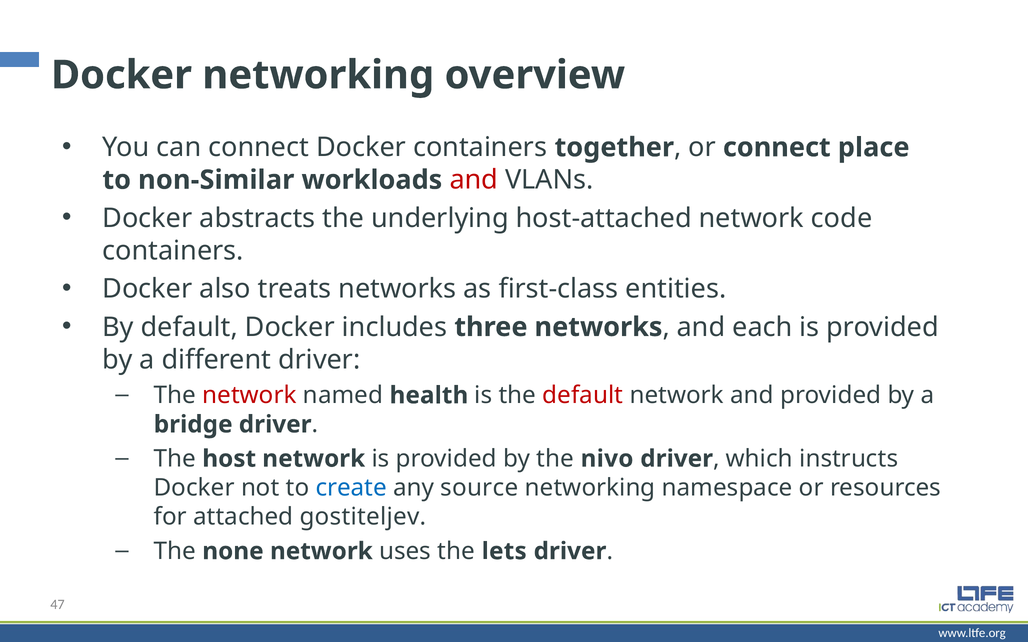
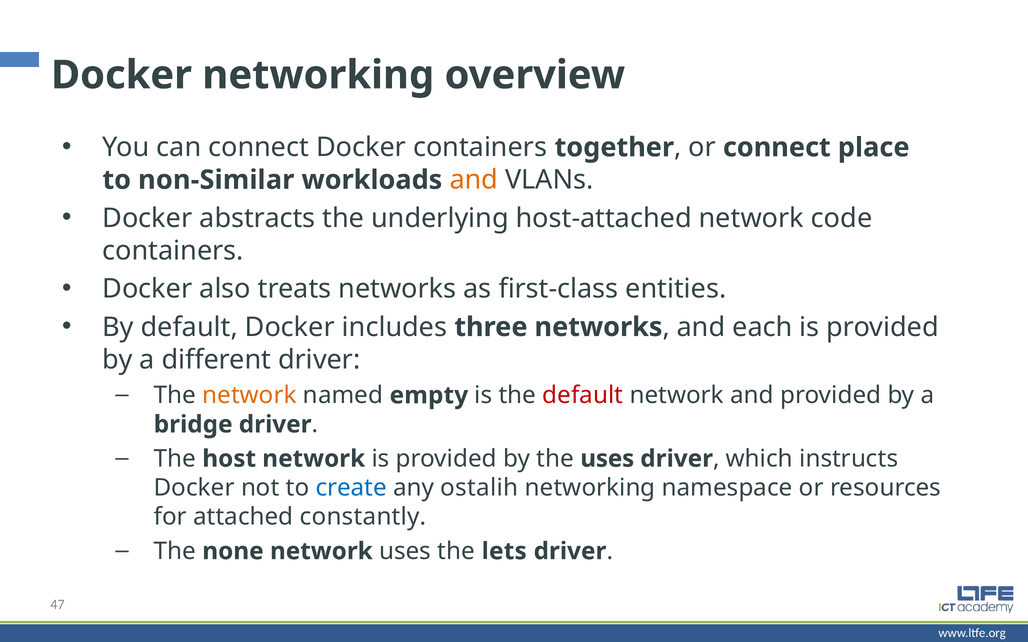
and colour: red -> orange (474, 180)
network colour: red -> orange (249, 396)
health: health -> empty (429, 396)
the nivo: nivo -> uses (607, 459)
source: source -> ostalih (479, 488)
gostiteljev: gostiteljev -> constantly (363, 517)
